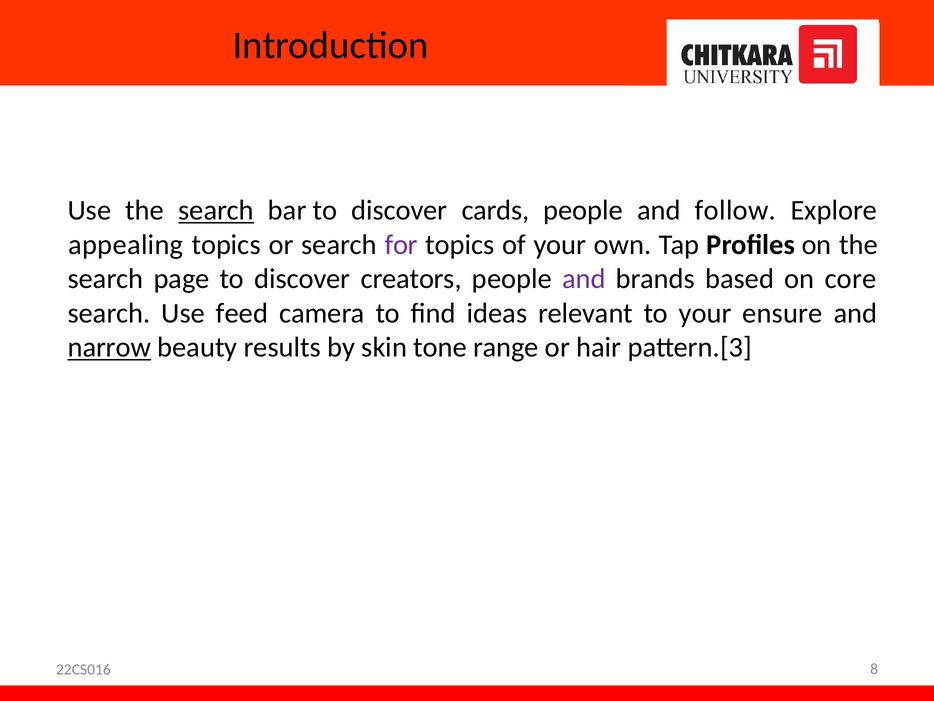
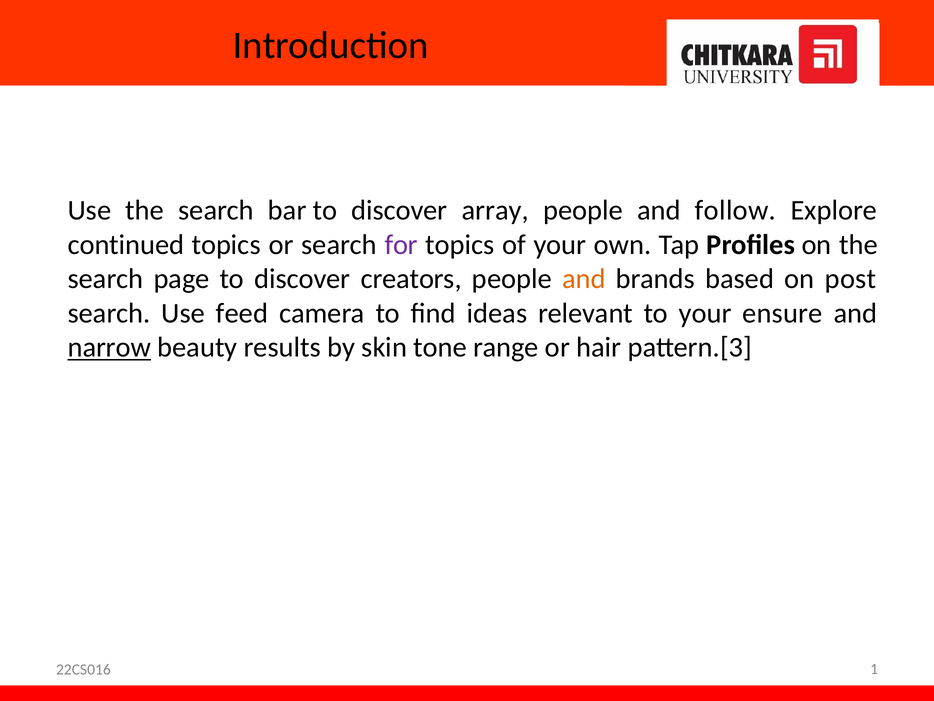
search underline: present -> none (216, 210)
cards: cards -> array (495, 210)
appealing: appealing -> continued (126, 245)
and colour: purple -> orange (584, 279)
core: core -> post (851, 279)
8: 8 -> 1 (874, 669)
